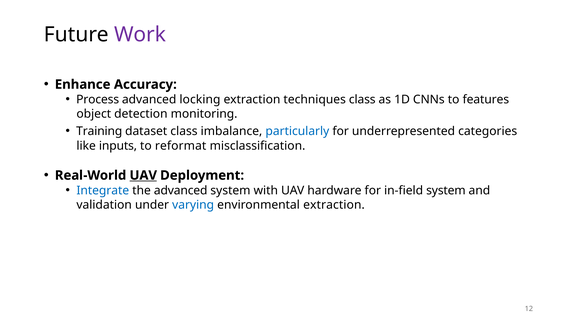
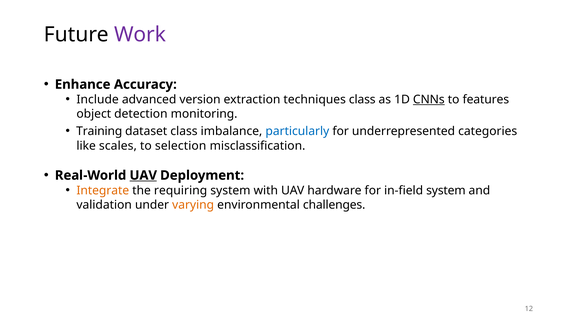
Process: Process -> Include (98, 100)
locking: locking -> version (200, 100)
CNNs underline: none -> present (429, 100)
inputs: inputs -> scales (118, 146)
reformat: reformat -> selection (181, 146)
Integrate colour: blue -> orange (103, 191)
the advanced: advanced -> requiring (181, 191)
varying colour: blue -> orange (193, 205)
environmental extraction: extraction -> challenges (334, 205)
